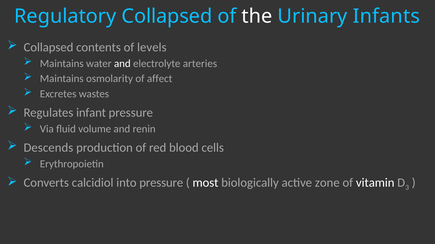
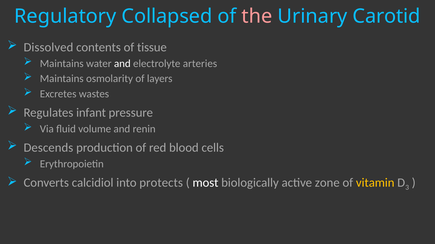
the colour: white -> pink (257, 16)
Infants: Infants -> Carotid (387, 16)
Collapsed: Collapsed -> Dissolved (48, 47)
levels: levels -> tissue (152, 47)
affect: affect -> layers (160, 79)
into pressure: pressure -> protects (161, 183)
vitamin colour: white -> yellow (375, 183)
